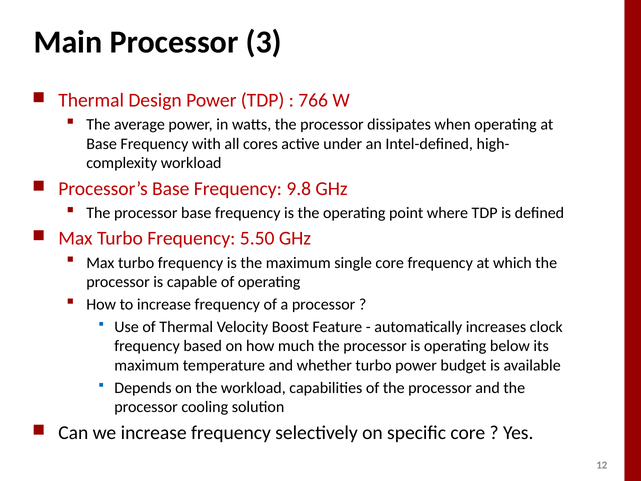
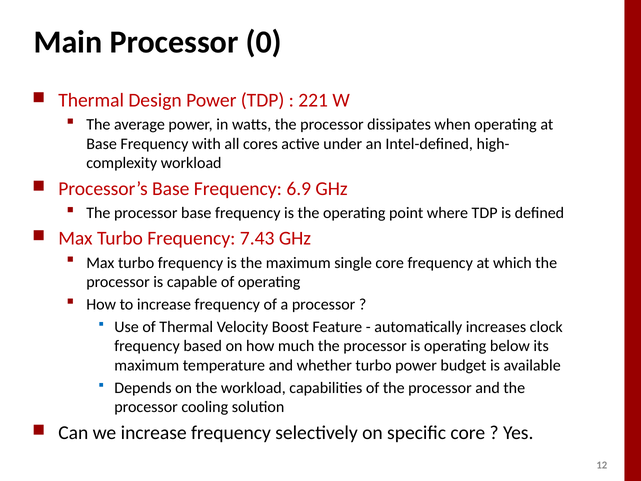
3: 3 -> 0 (264, 42)
766: 766 -> 221 (313, 100)
9.8: 9.8 -> 6.9 (299, 189)
5.50: 5.50 -> 7.43 (257, 238)
